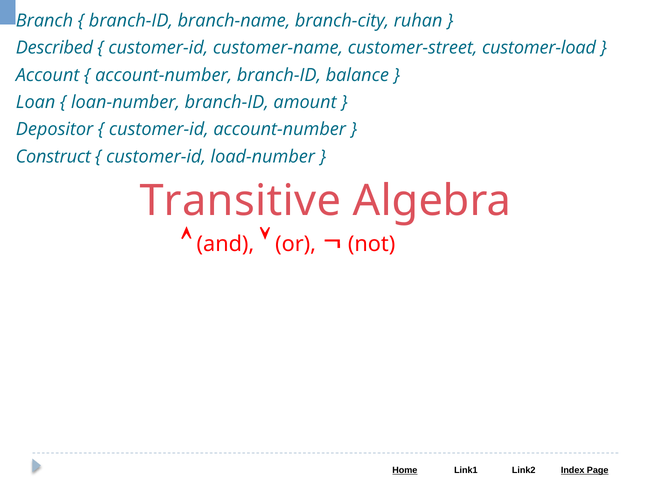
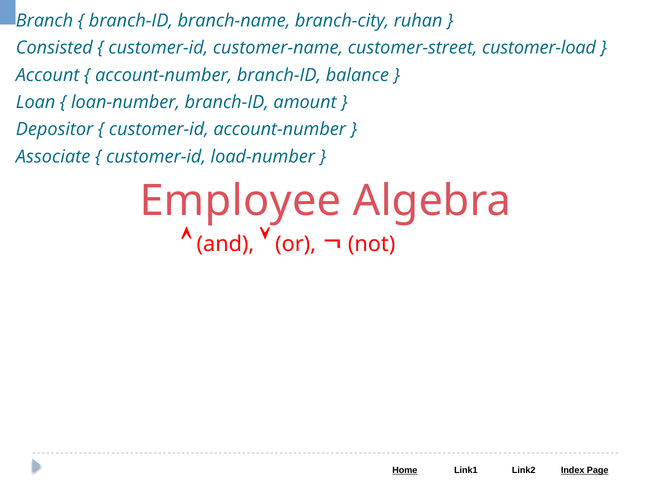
Described: Described -> Consisted (54, 48)
Construct: Construct -> Associate (53, 156)
Transitive: Transitive -> Employee (240, 200)
